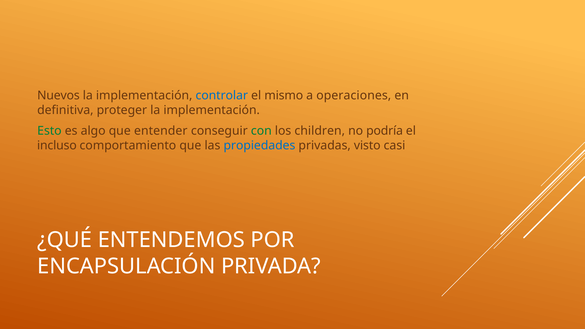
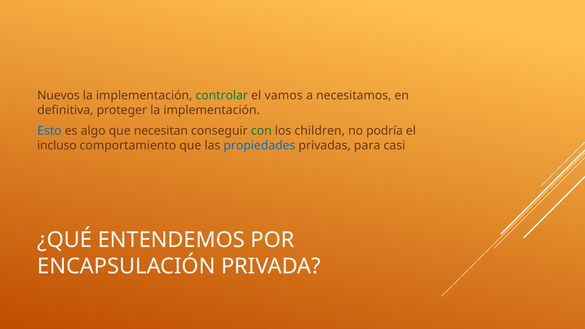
controlar colour: blue -> green (222, 95)
mismo: mismo -> vamos (284, 95)
operaciones: operaciones -> necesitamos (354, 95)
Esto colour: green -> blue (49, 131)
entender: entender -> necesitan (161, 131)
visto: visto -> para (367, 145)
